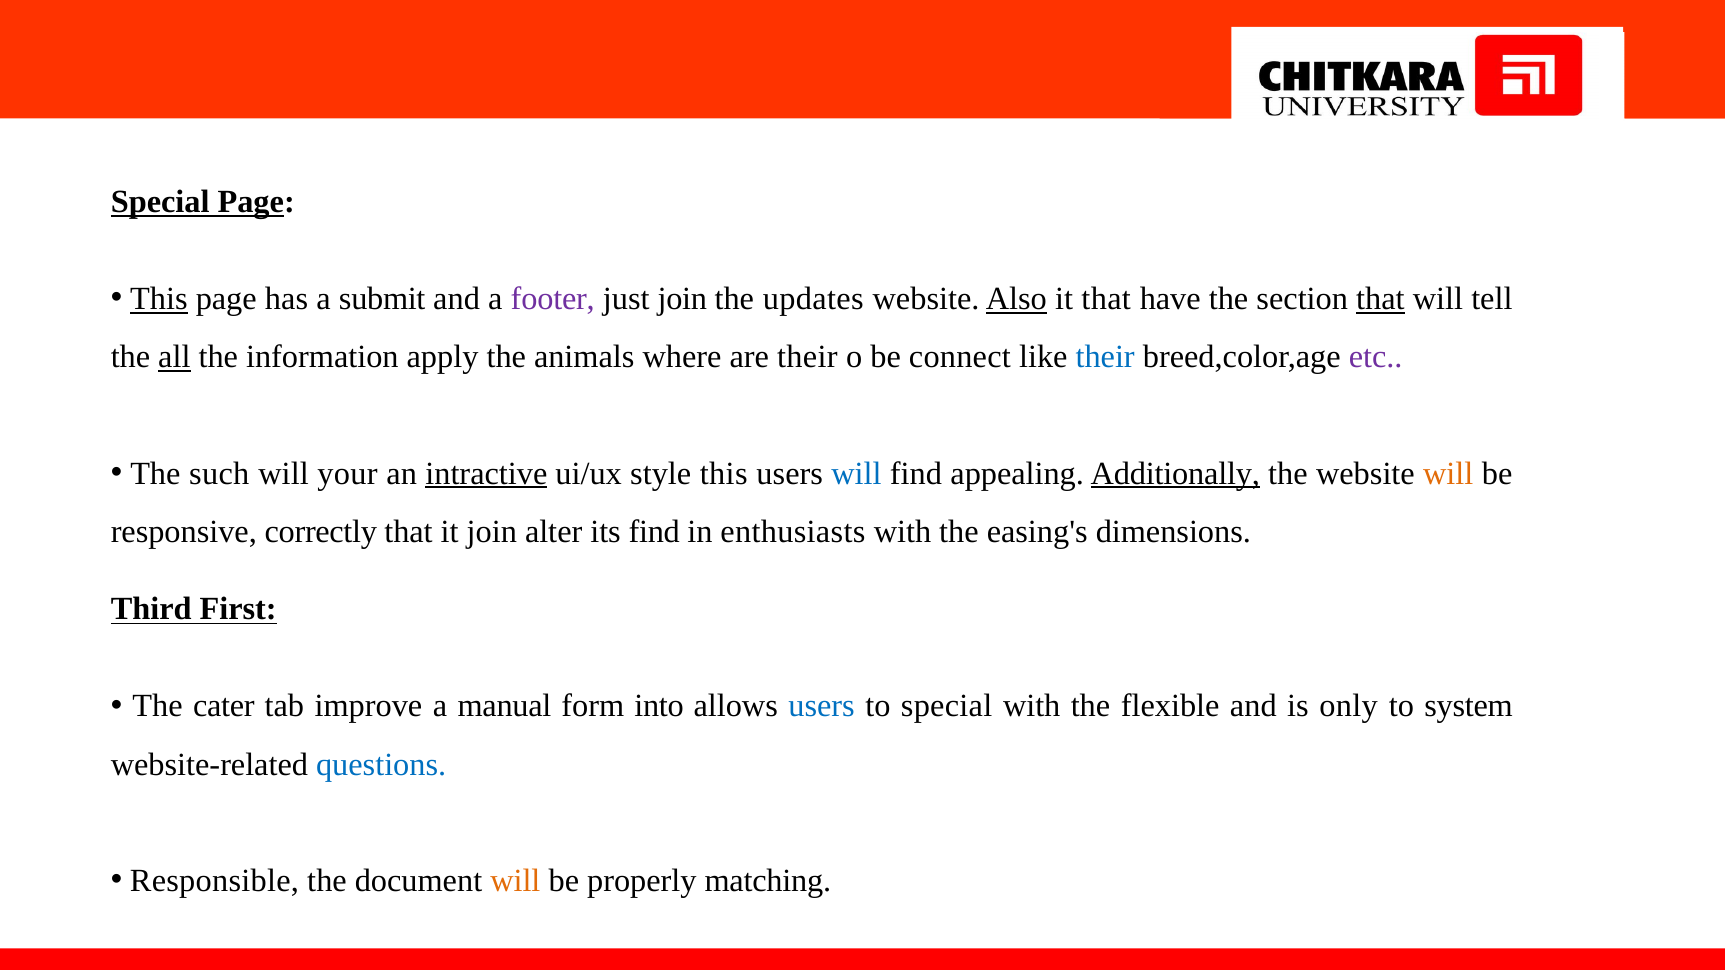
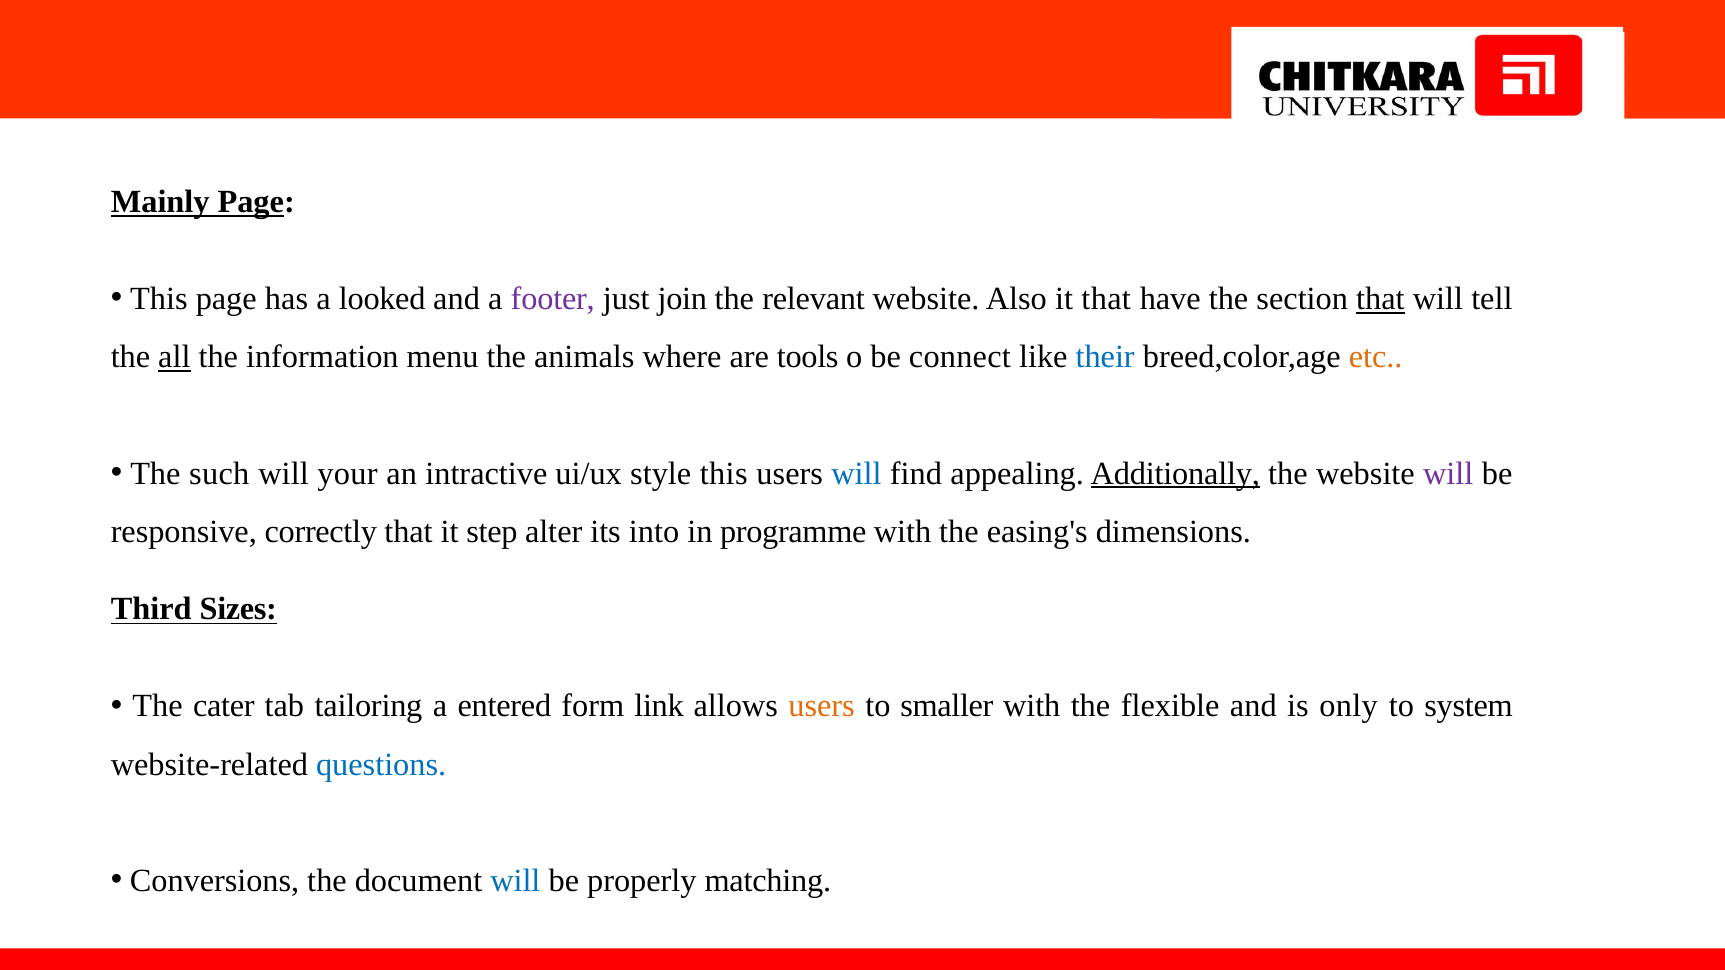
Special: Special -> Mainly (160, 202)
This underline: present -> none (159, 299)
submit: submit -> looked (382, 299)
updates: updates -> relevant (814, 299)
Also underline: present -> none (1016, 299)
apply: apply -> menu (443, 357)
are their: their -> tools (808, 357)
etc colour: purple -> orange (1376, 357)
intractive underline: present -> none (486, 474)
will colour: orange -> purple (1448, 474)
it join: join -> step (492, 532)
its find: find -> into (654, 532)
enthusiasts: enthusiasts -> programme (793, 532)
First: First -> Sizes (238, 609)
improve: improve -> tailoring (369, 706)
manual: manual -> entered (504, 706)
into: into -> link (659, 706)
users colour: blue -> orange (822, 706)
to special: special -> smaller (947, 706)
Responsible: Responsible -> Conversions (215, 881)
will colour: orange -> blue (515, 881)
